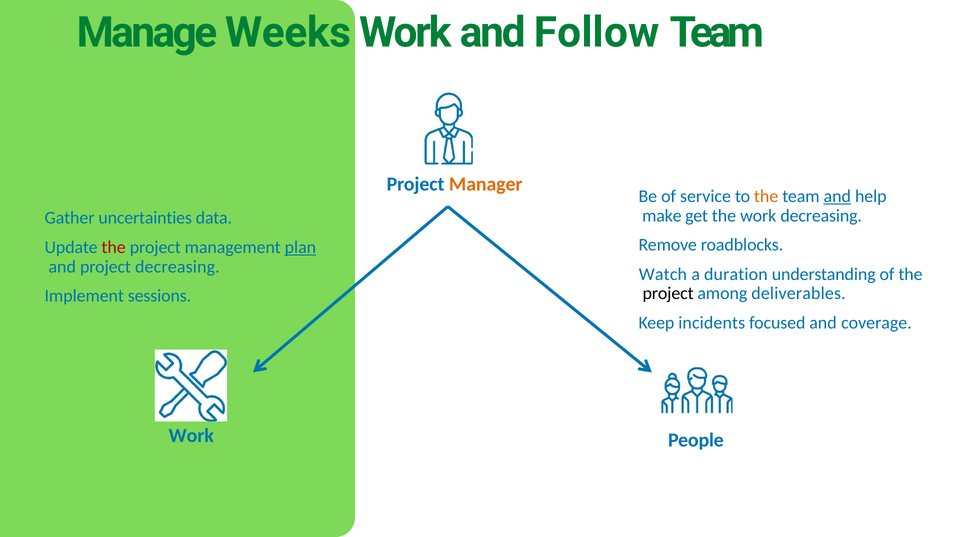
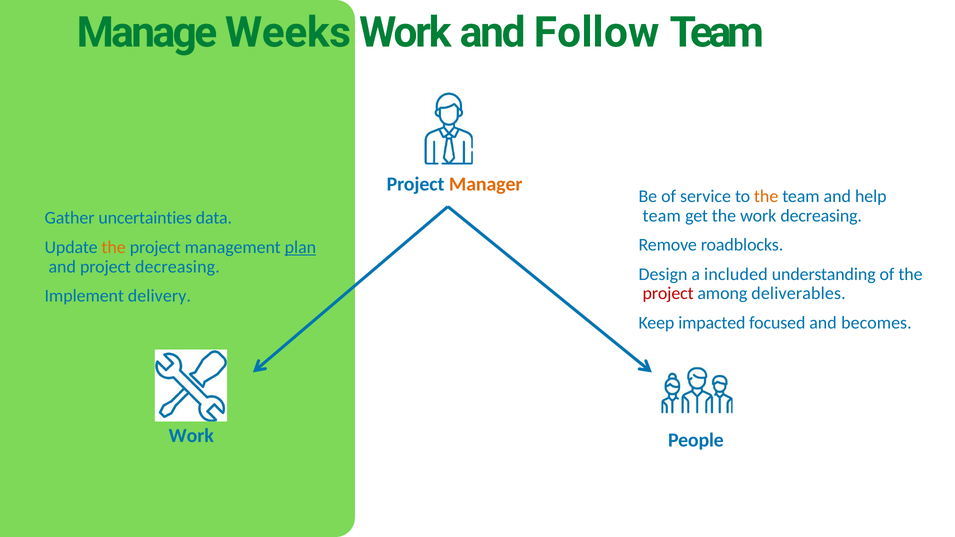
and underline: present -> none (837, 196)
make: make -> team (662, 216)
the colour: red -> orange (114, 247)
Watch: Watch -> Design (663, 274)
duration: duration -> included (736, 274)
project colour: black -> red (668, 294)
sessions: sessions -> delivery (159, 296)
incidents: incidents -> impacted (712, 323)
coverage: coverage -> becomes (876, 323)
